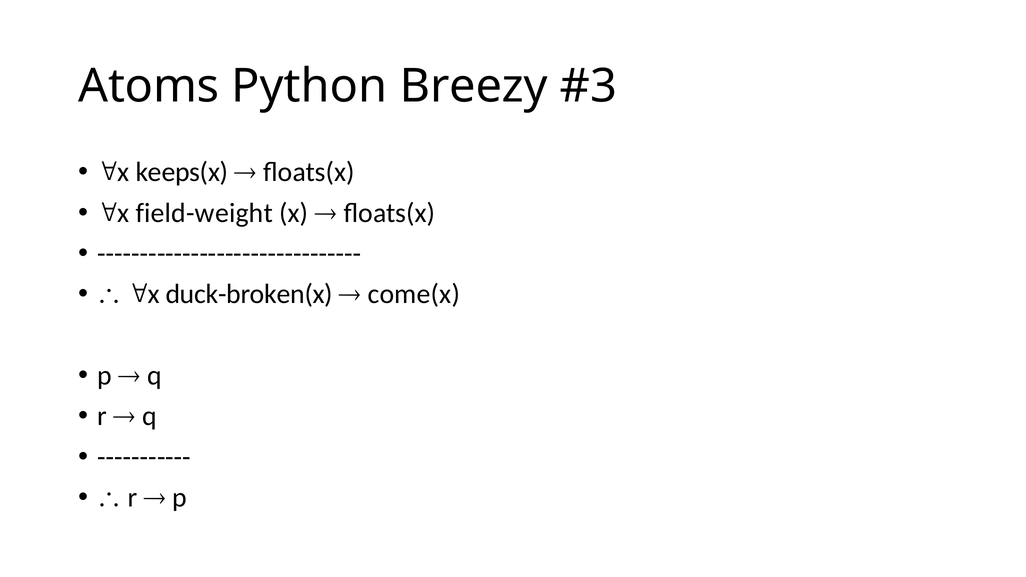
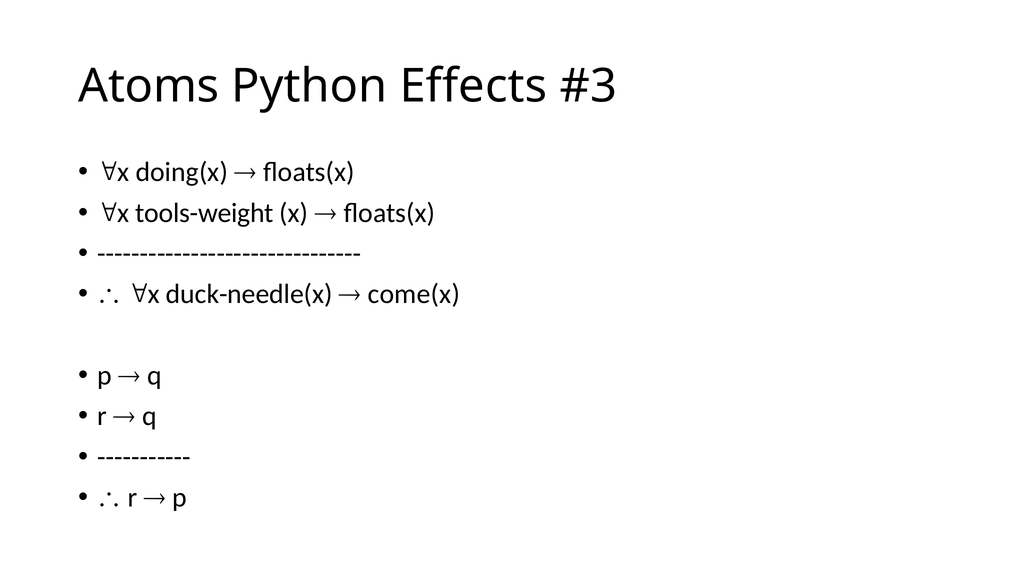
Breezy: Breezy -> Effects (474, 86)
keeps(x: keeps(x -> doing(x (182, 172)
field-weight: field-weight -> tools-weight (205, 213)
duck-broken(x: duck-broken(x -> duck-needle(x (249, 294)
